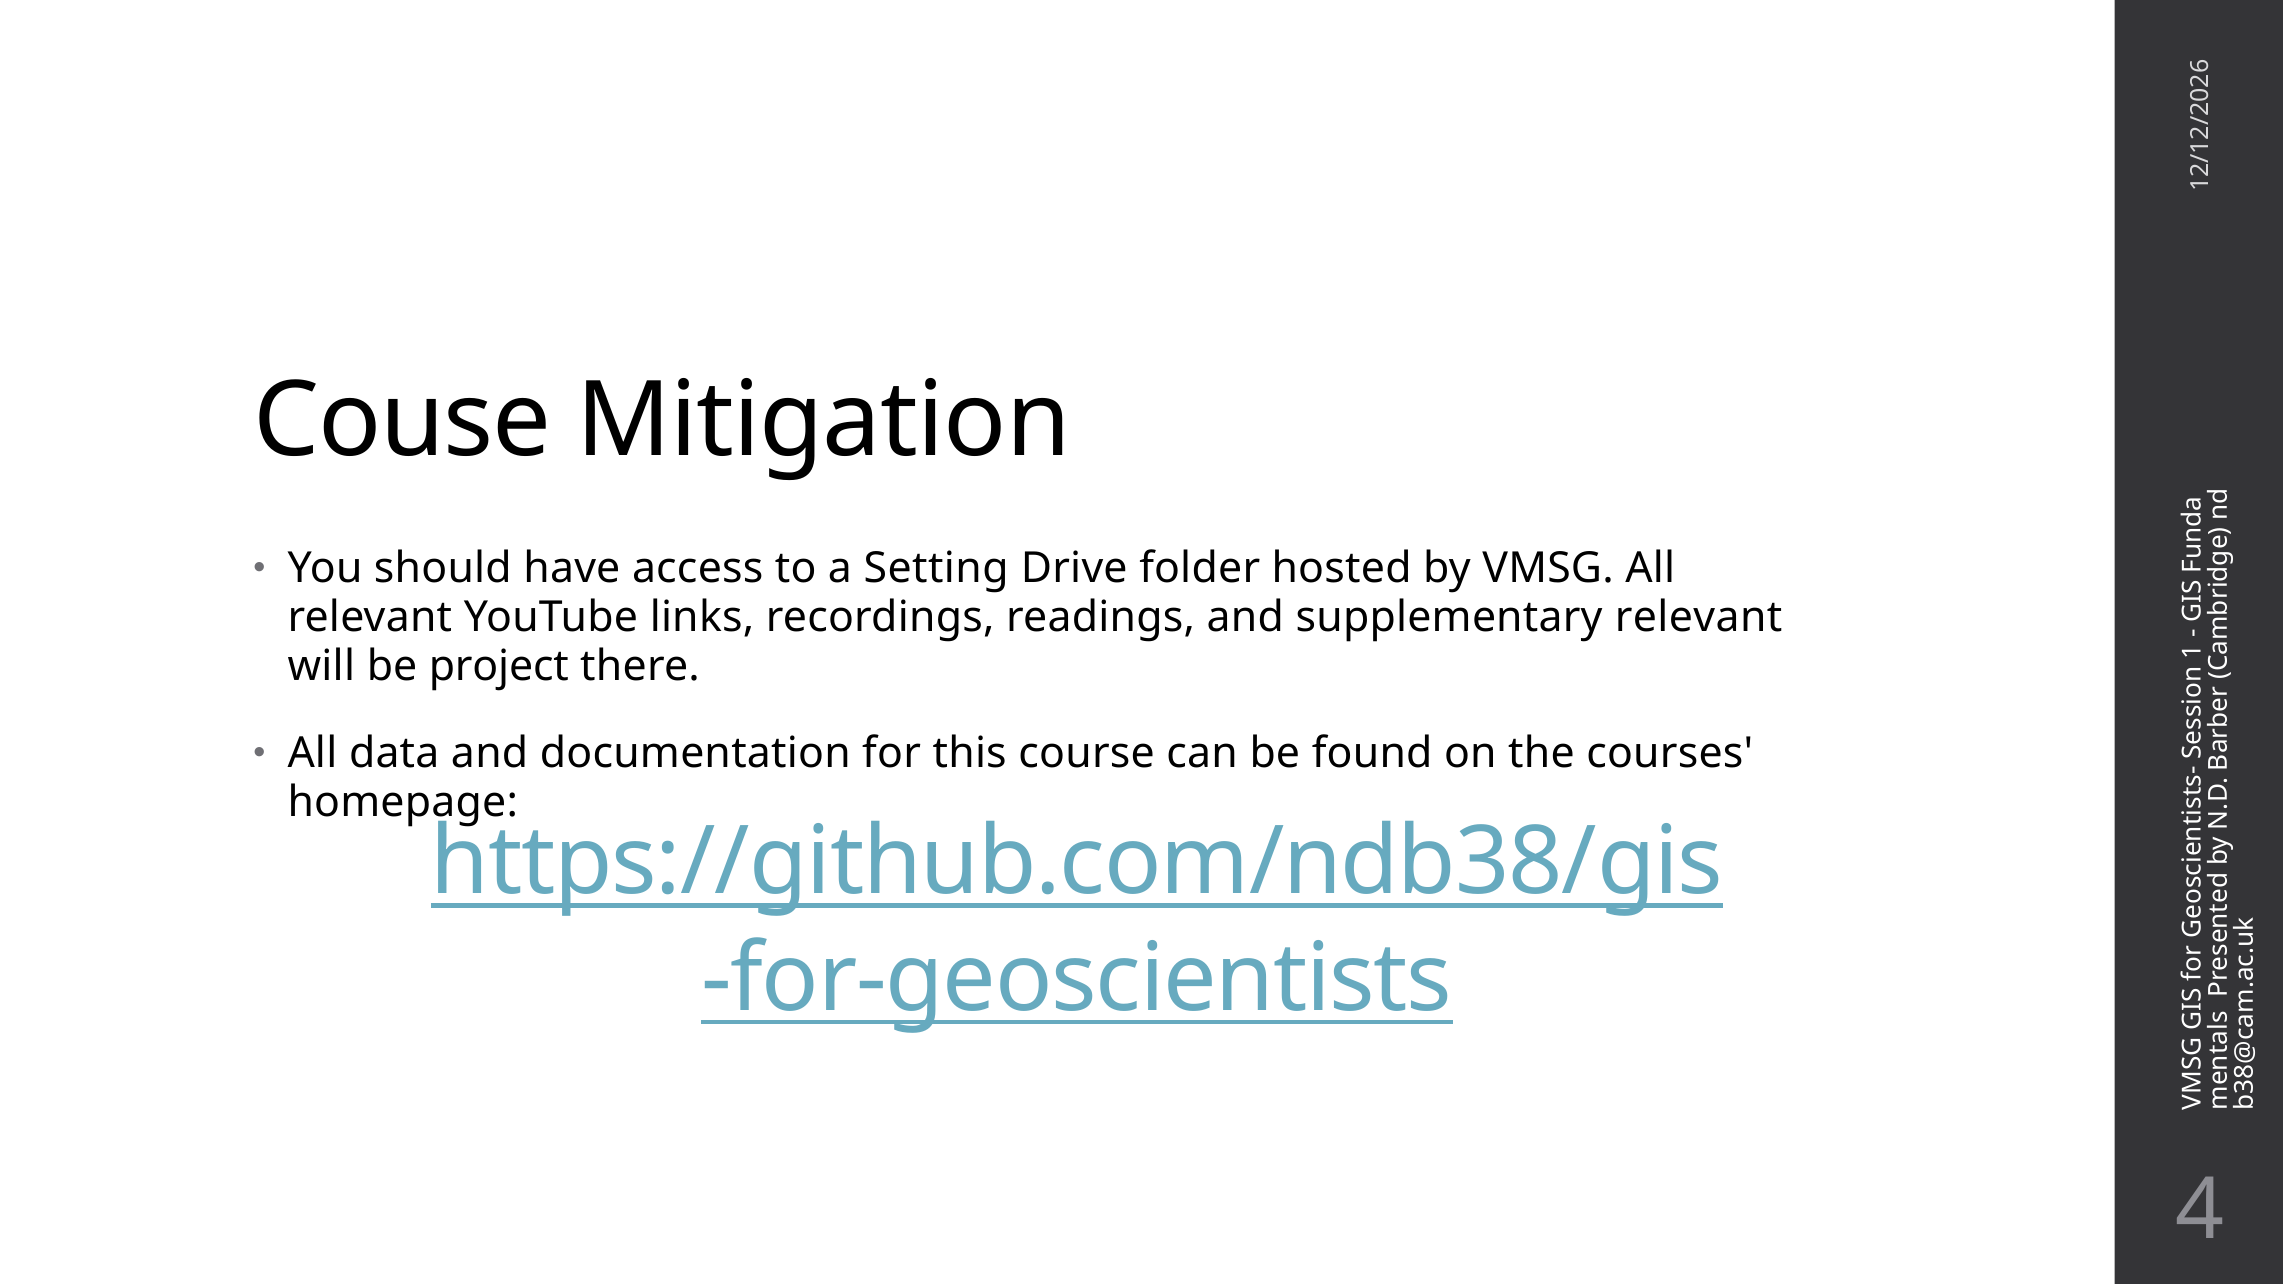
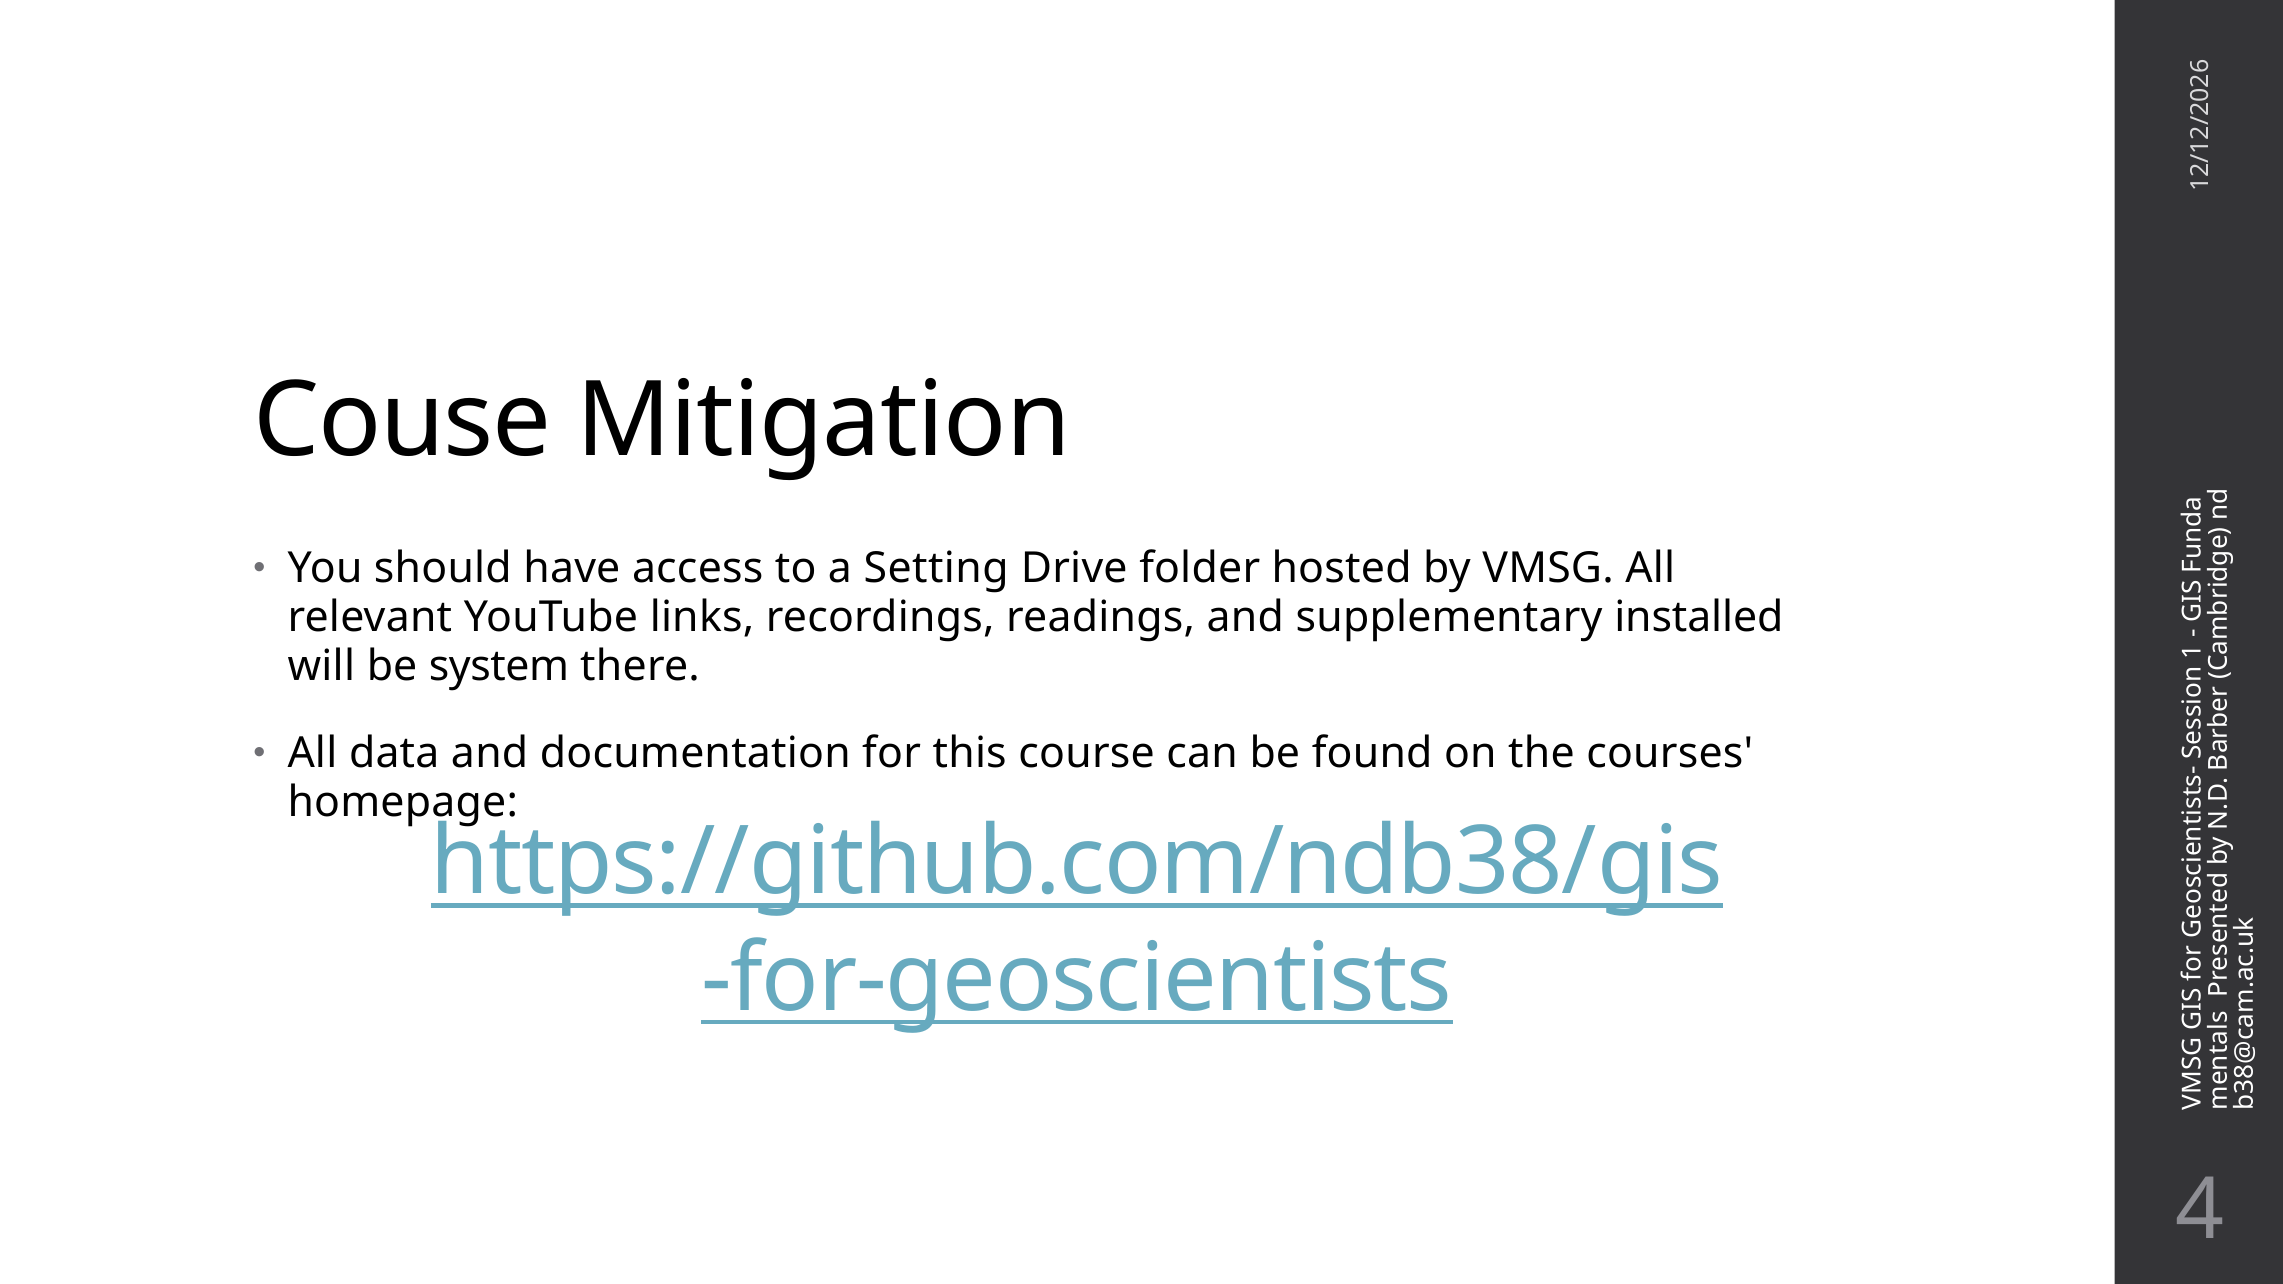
supplementary relevant: relevant -> installed (1699, 618)
project: project -> system (499, 666)
